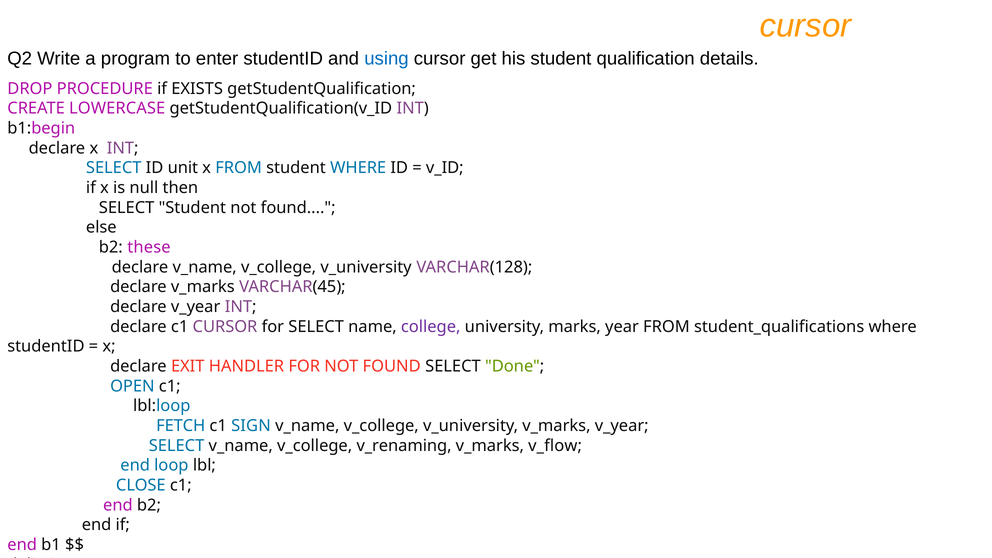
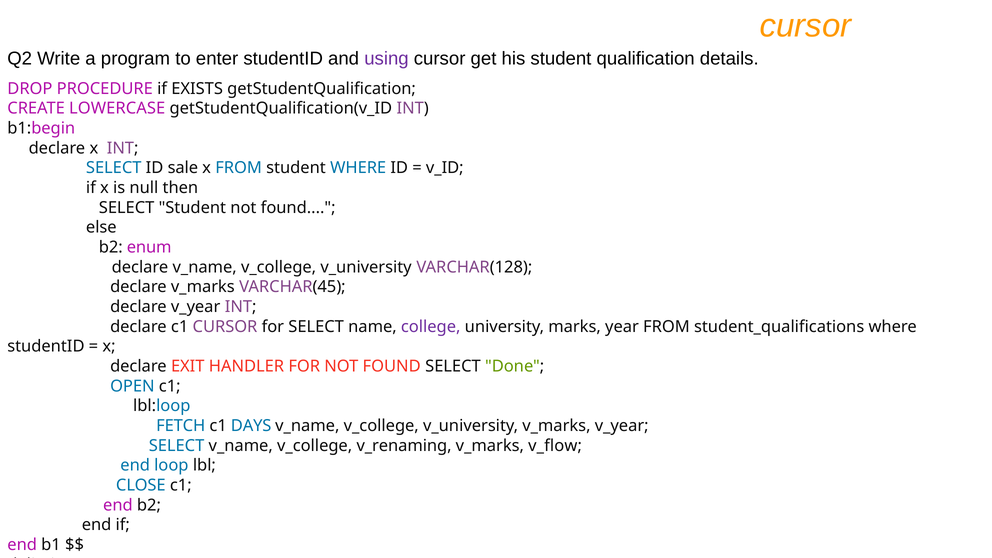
using colour: blue -> purple (386, 59)
unit: unit -> sale (183, 168)
these: these -> enum (149, 247)
SIGN: SIGN -> DAYS (251, 426)
